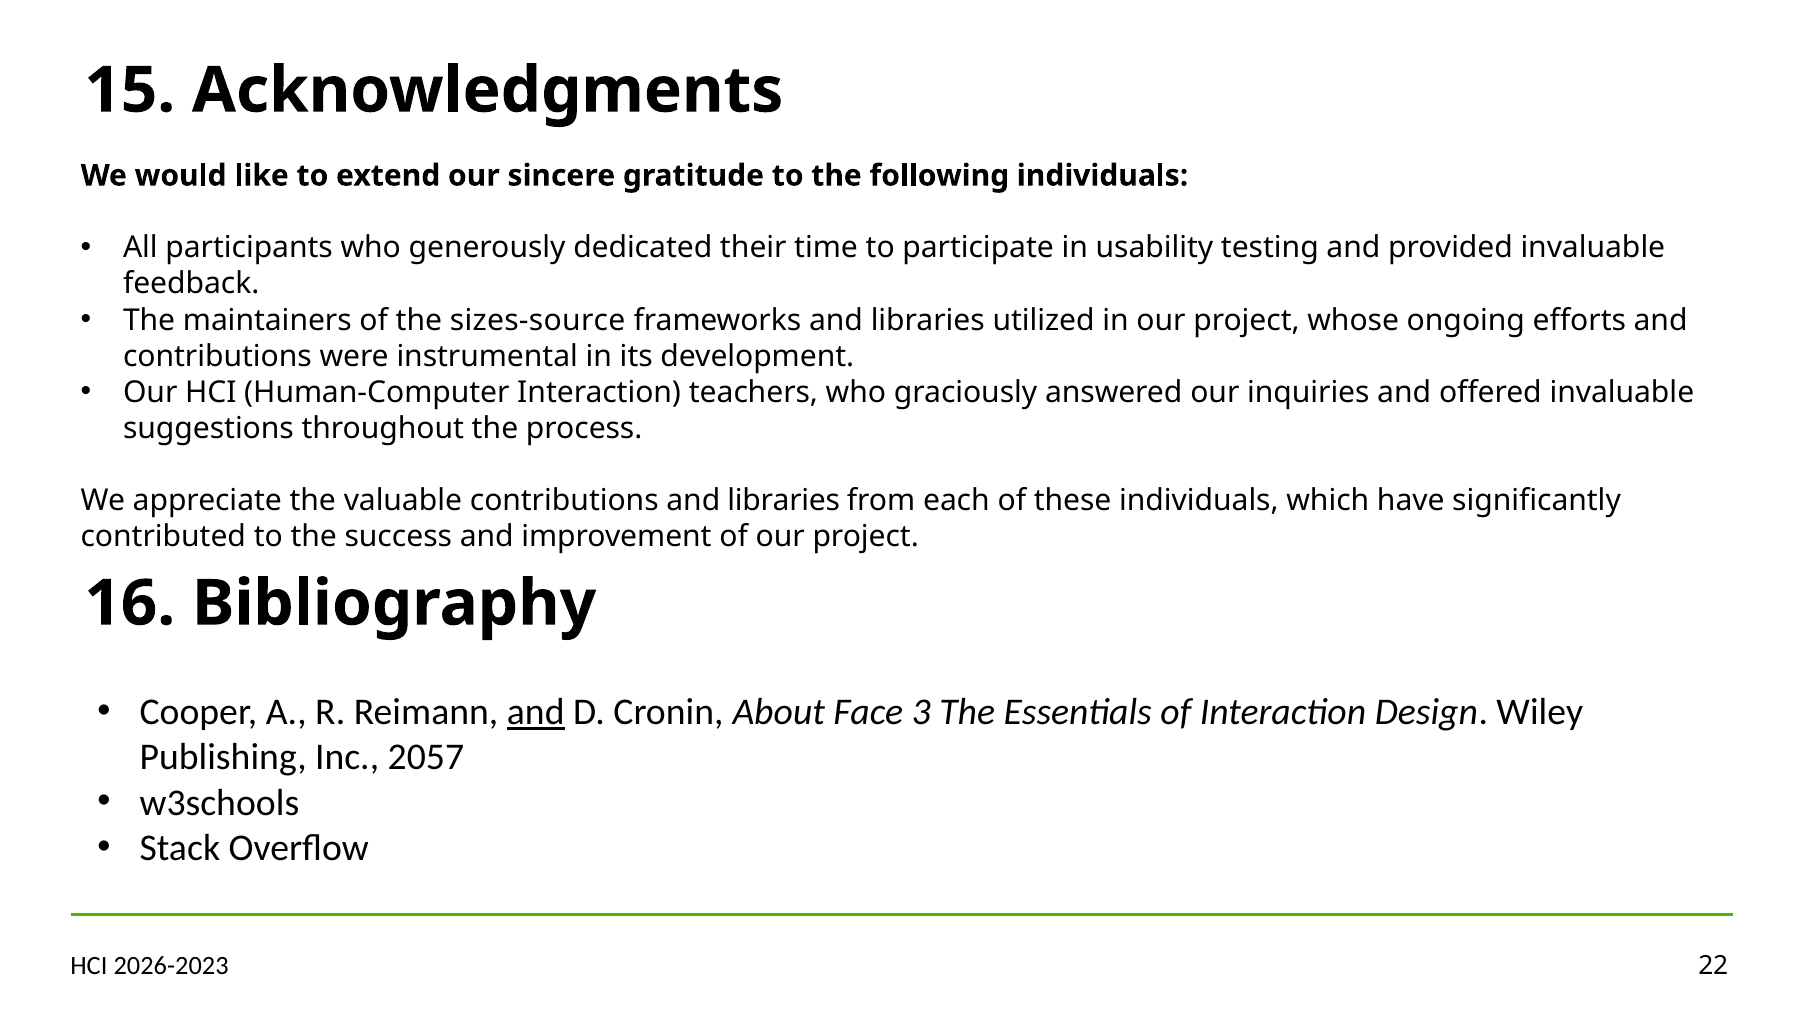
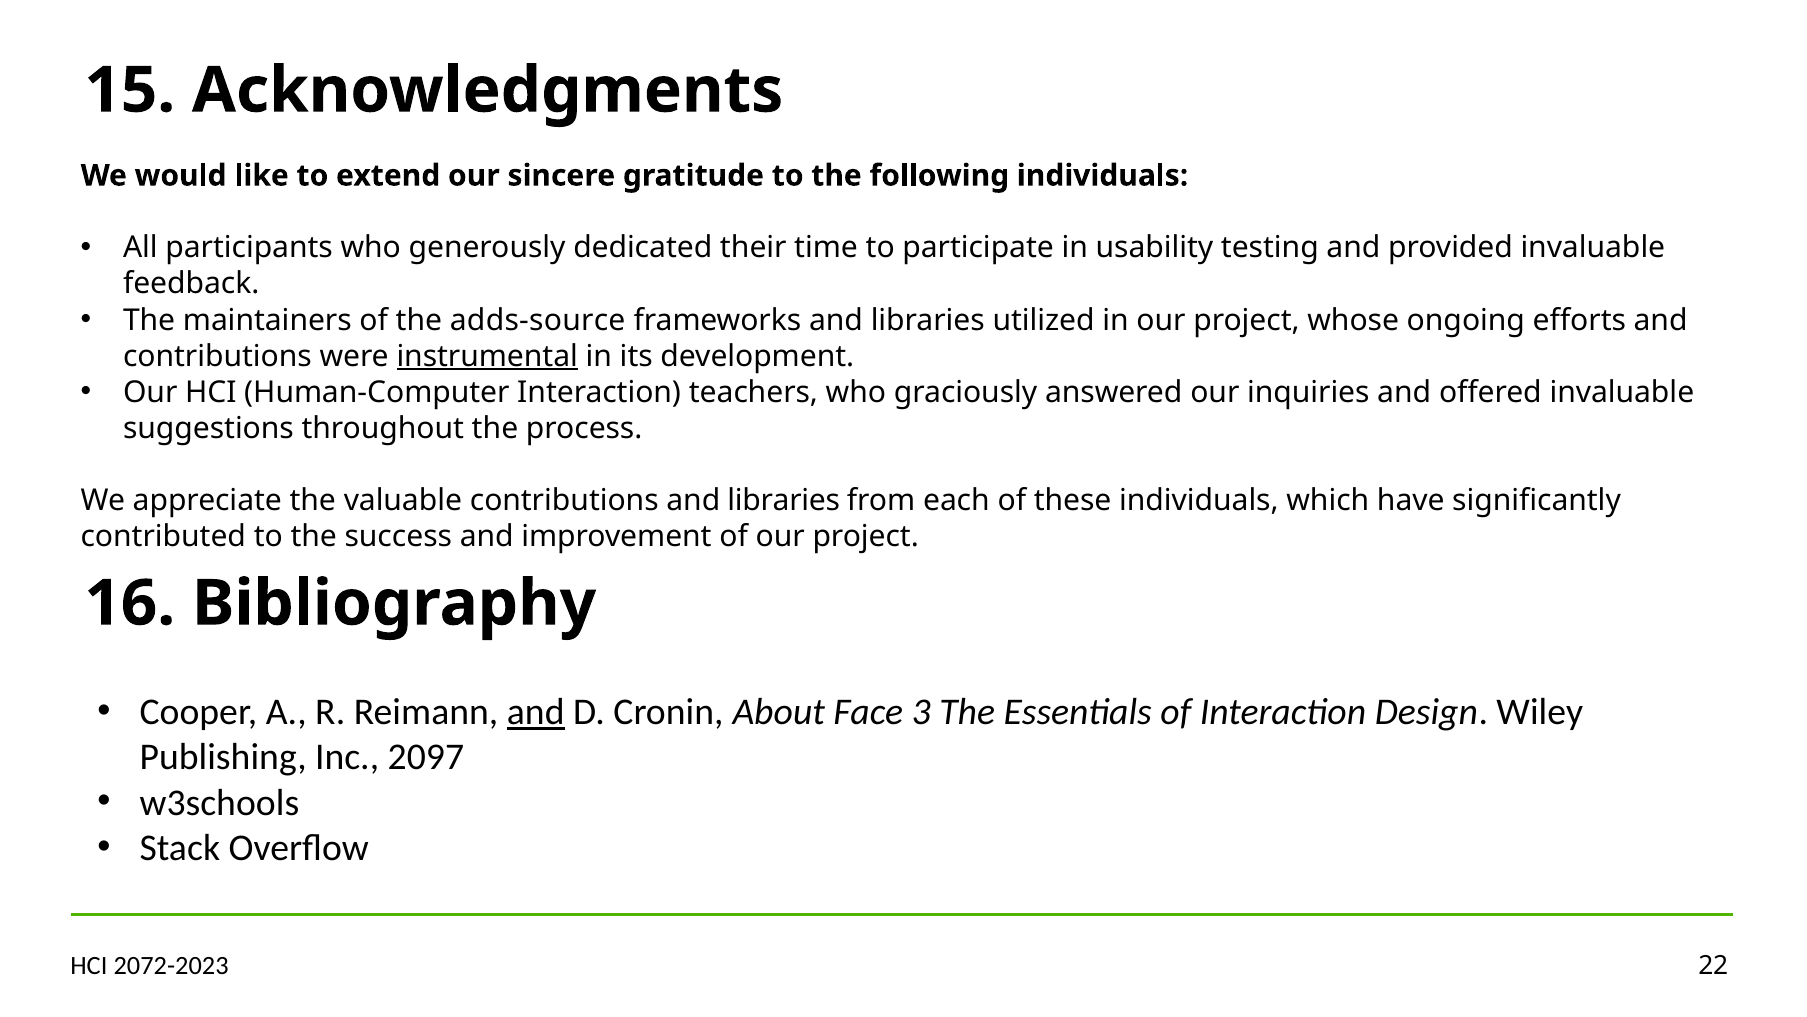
sizes-source: sizes-source -> adds-source (538, 320)
instrumental underline: none -> present (487, 356)
2057: 2057 -> 2097 (426, 757)
2026-2023: 2026-2023 -> 2072-2023 (171, 965)
